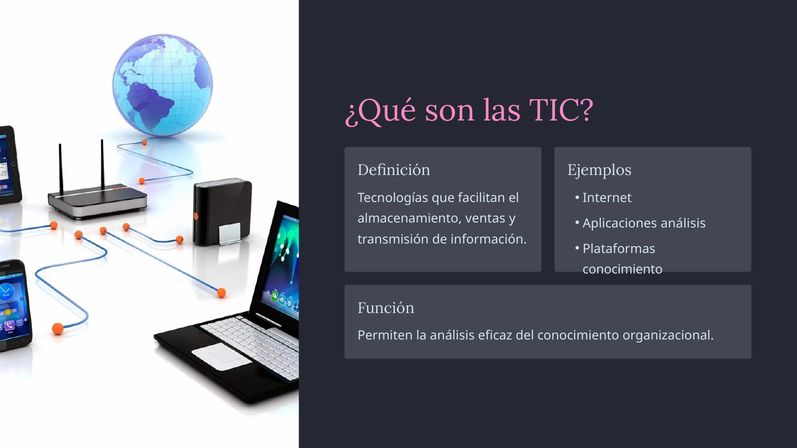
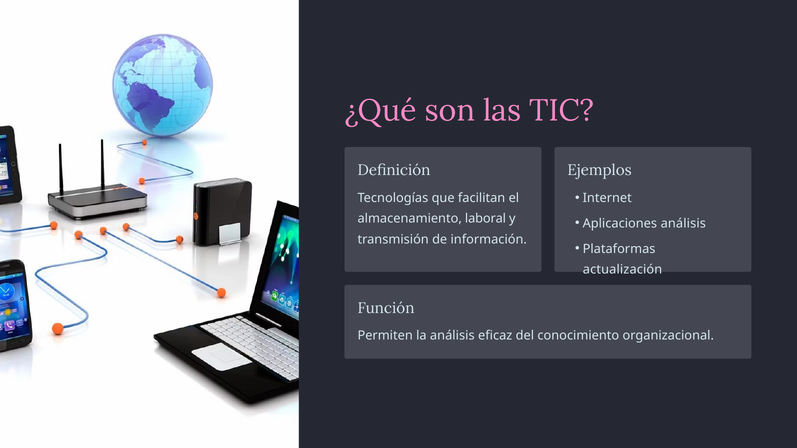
ventas: ventas -> laboral (486, 219)
conocimiento: conocimiento -> actualización (623, 270)
